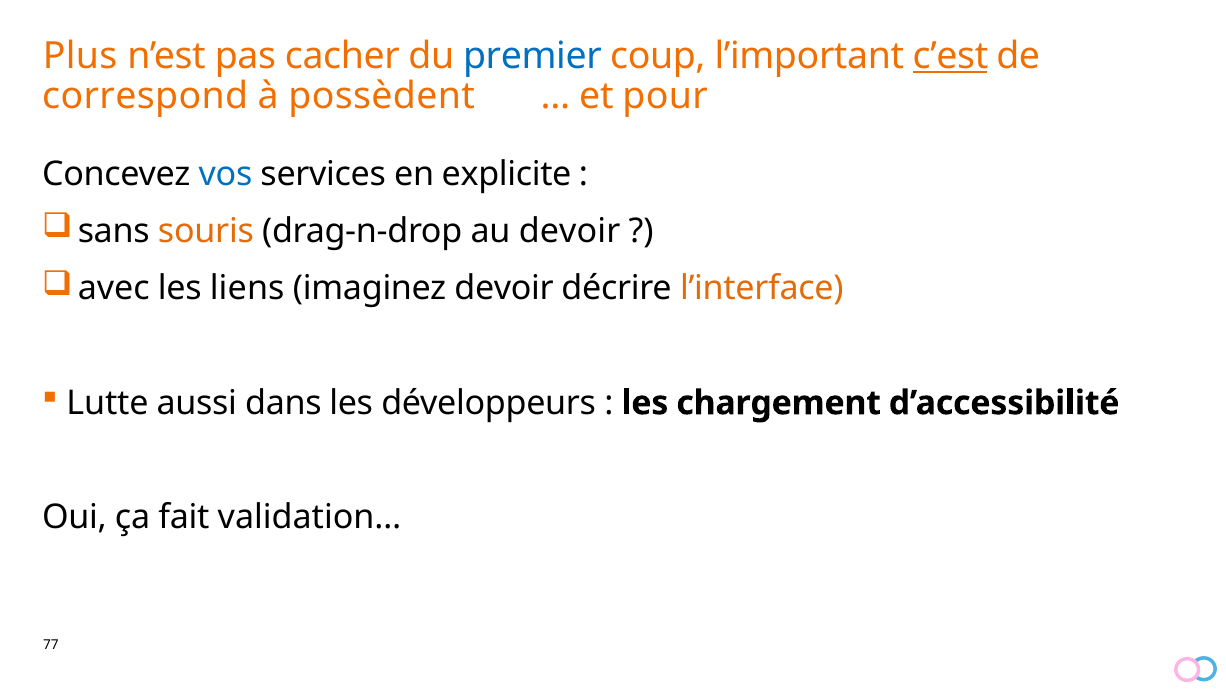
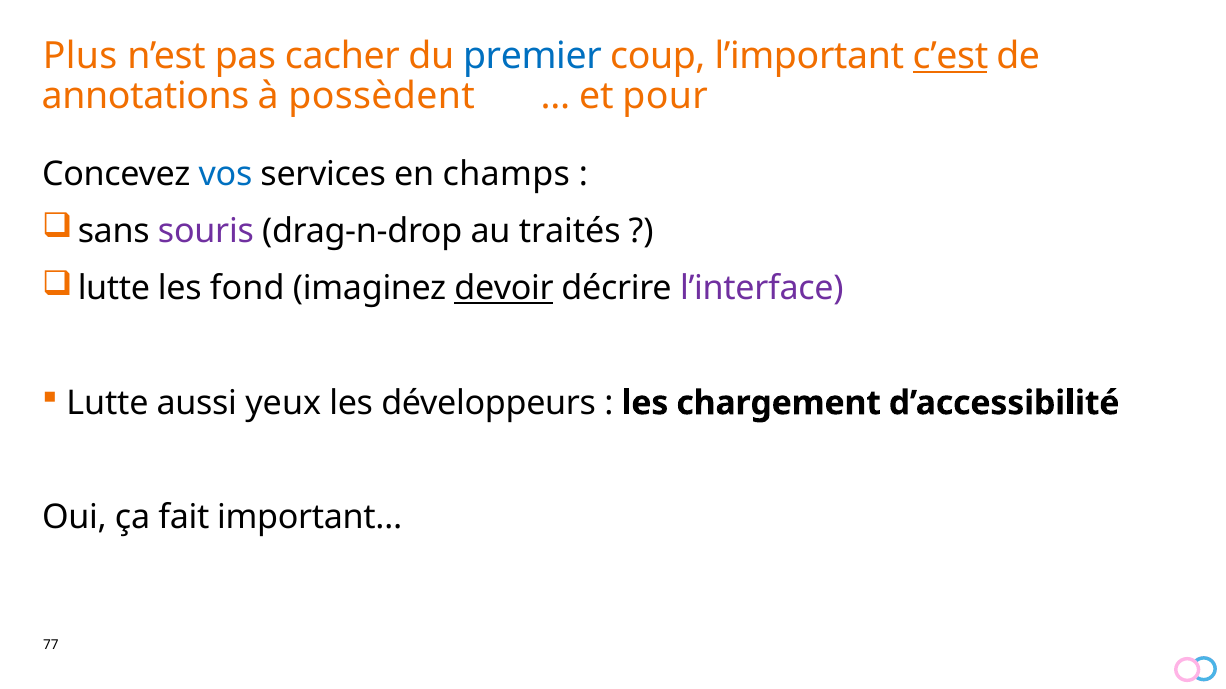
correspond: correspond -> annotations (146, 96)
explicite: explicite -> champs (506, 175)
souris colour: orange -> purple (206, 232)
au devoir: devoir -> traités (570, 232)
avec: avec -> lutte (114, 289)
liens: liens -> fond (247, 289)
devoir underline: none -> present (504, 289)
l’interface colour: orange -> purple (762, 289)
dans: dans -> yeux (283, 403)
validation…: validation… -> important… (310, 518)
